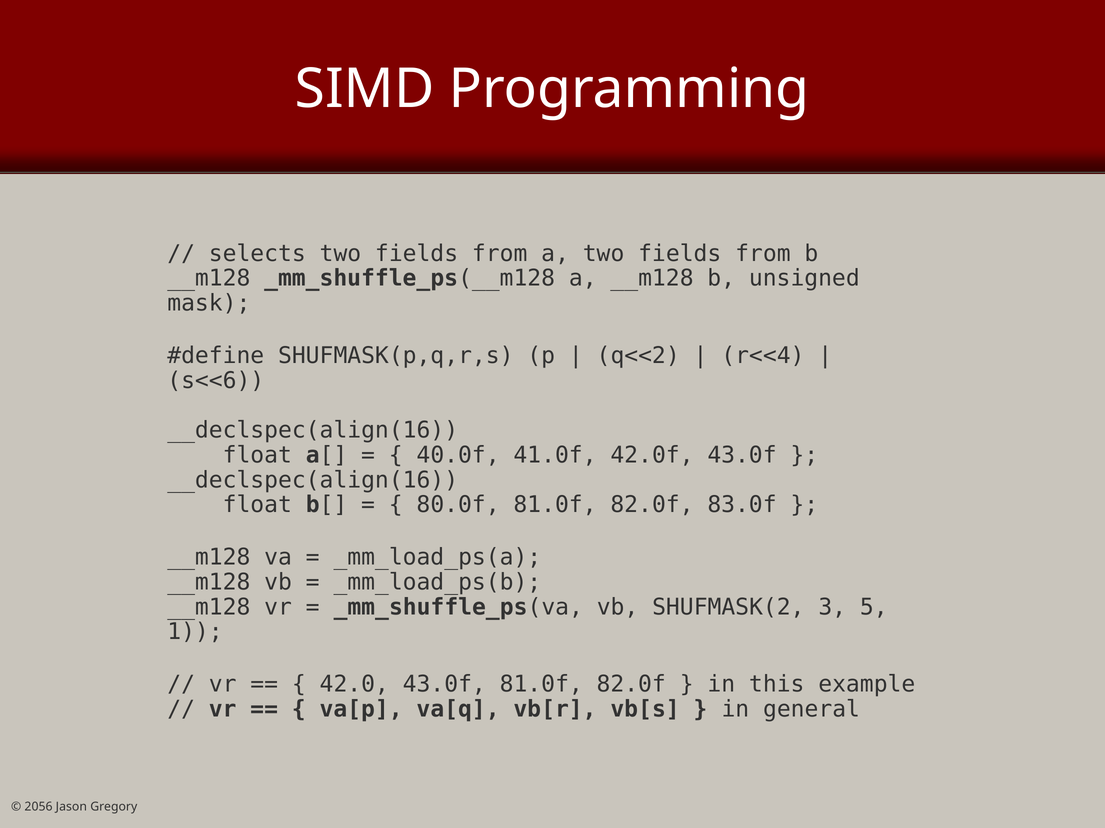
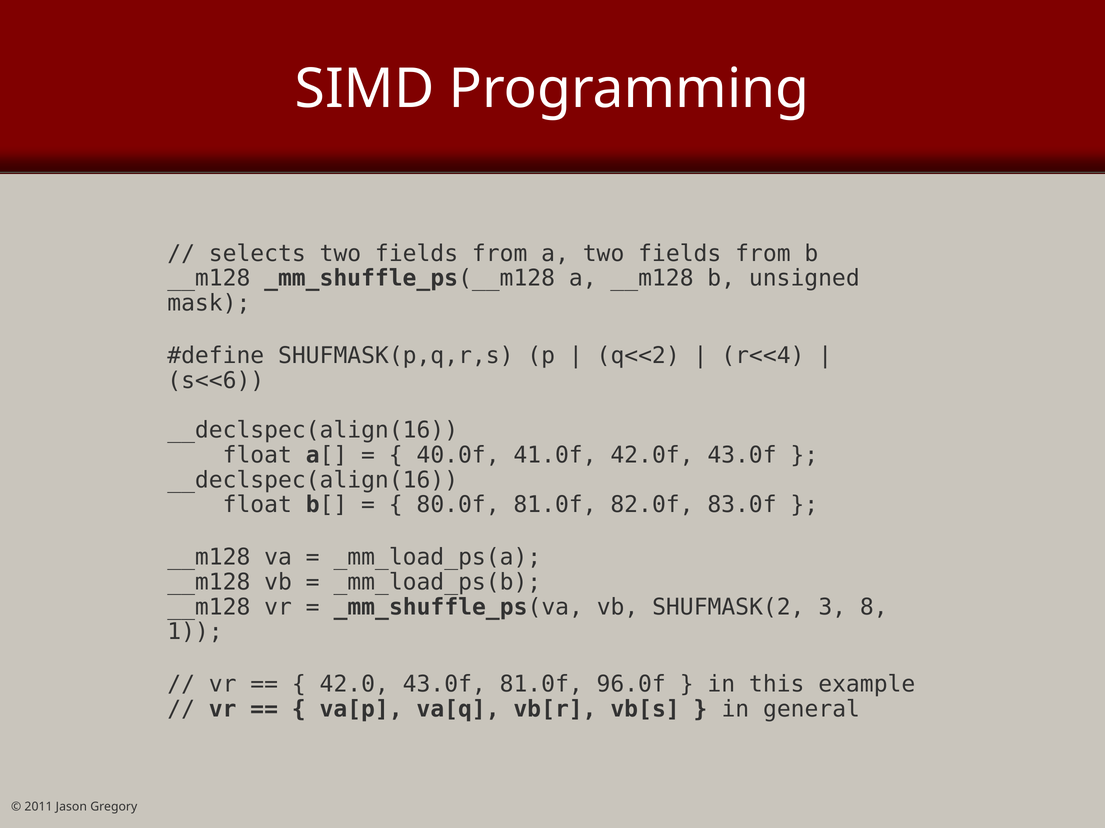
5: 5 -> 8 (874, 608)
43.0f 81.0f 82.0f: 82.0f -> 96.0f (631, 685)
2056: 2056 -> 2011 (39, 807)
